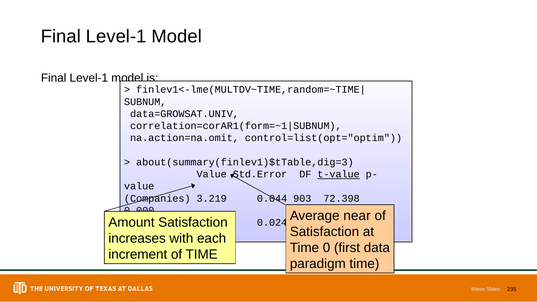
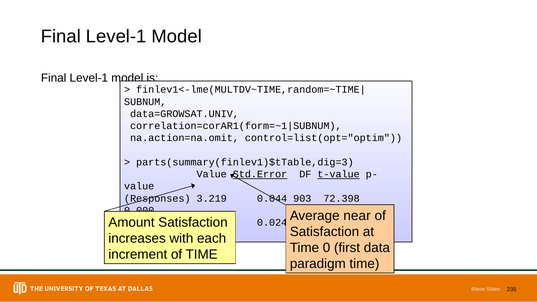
about(summary(finlev1)$tTable,dig=3: about(summary(finlev1)$tTable,dig=3 -> parts(summary(finlev1)$tTable,dig=3 (245, 162)
Std.Error underline: none -> present (260, 174)
Companies: Companies -> Responses (157, 198)
